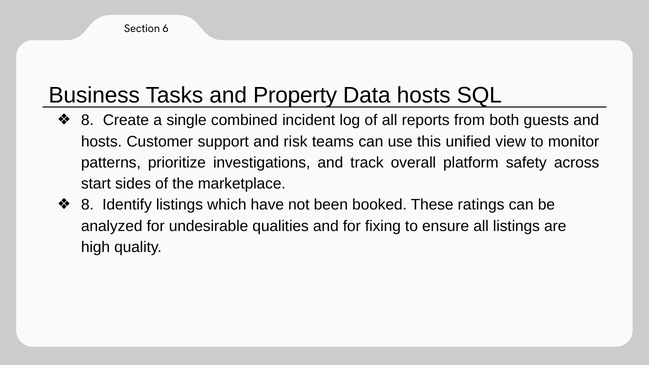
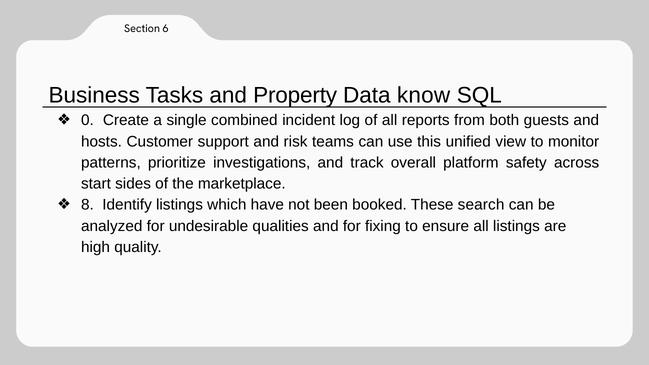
Data hosts: hosts -> know (424, 96)
8: 8 -> 0 (87, 120)
ratings: ratings -> search (481, 205)
